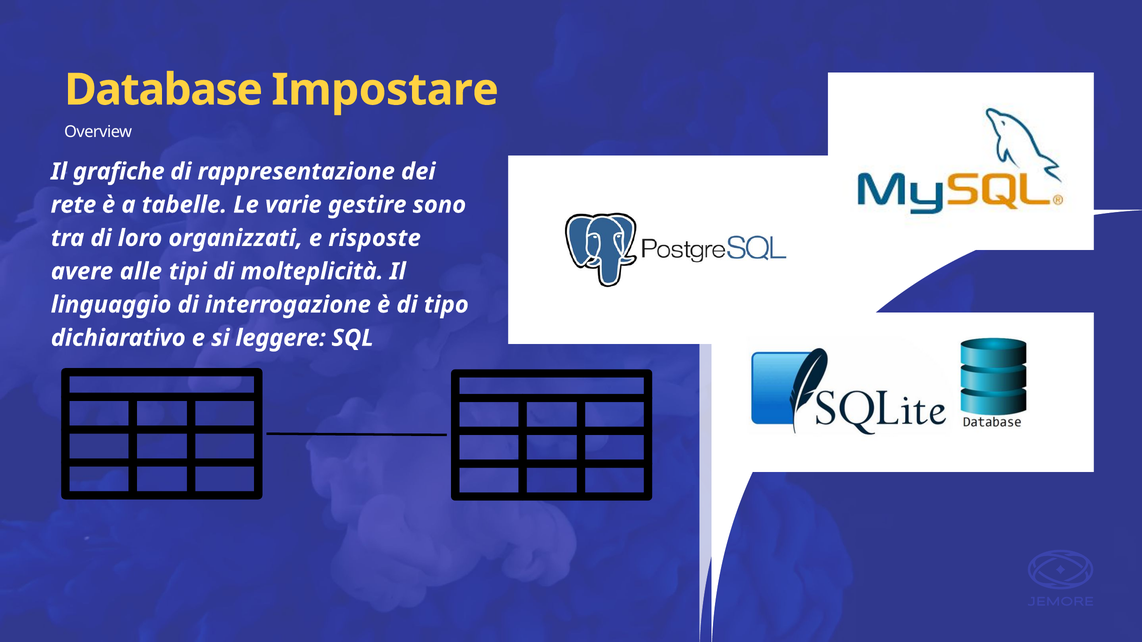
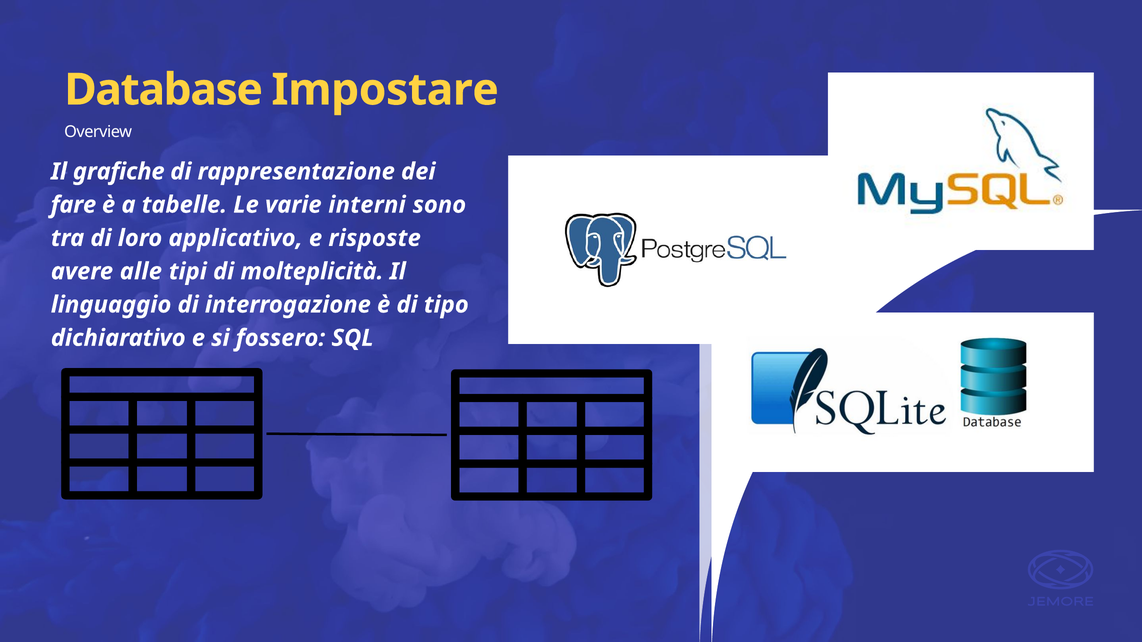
rete: rete -> fare (73, 205)
gestire: gestire -> interni (367, 205)
organizzati: organizzati -> applicativo (235, 238)
leggere: leggere -> fossero (281, 338)
